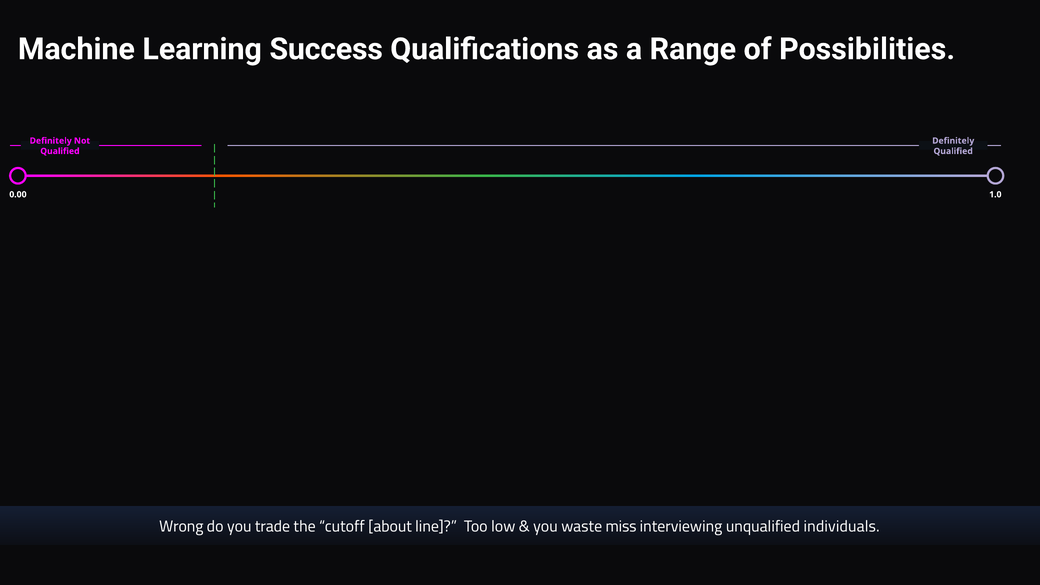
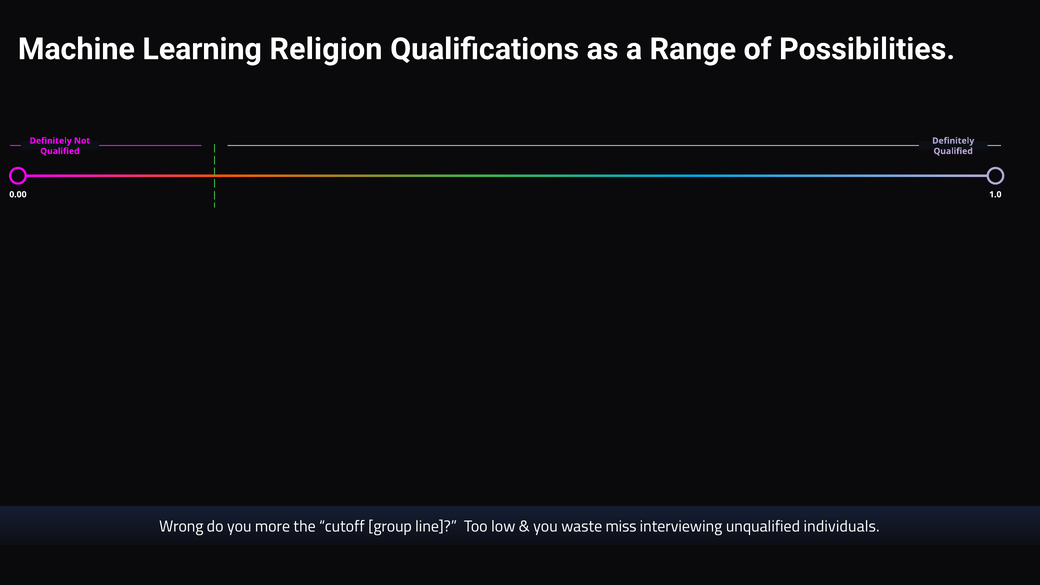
Success: Success -> Religion (326, 49)
trade: trade -> more (273, 527)
about: about -> group (390, 527)
